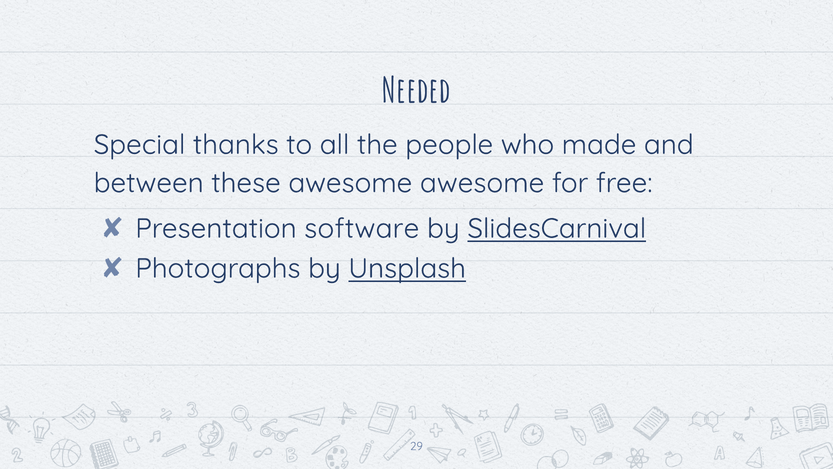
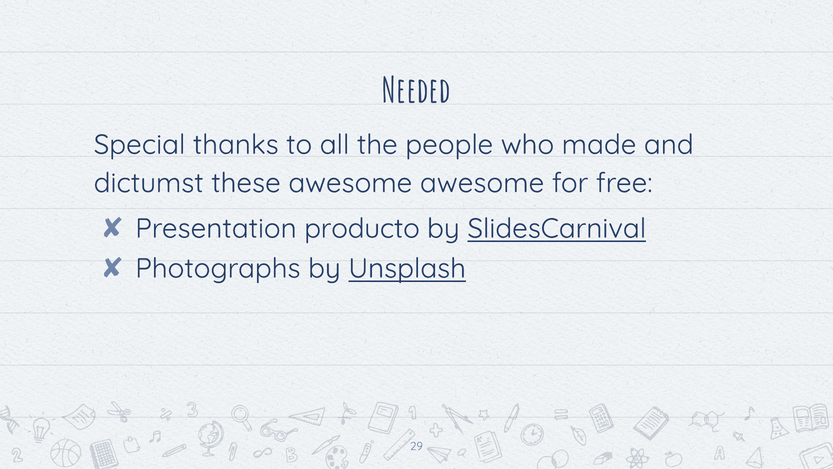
between: between -> dictumst (149, 183)
software: software -> producto (362, 228)
